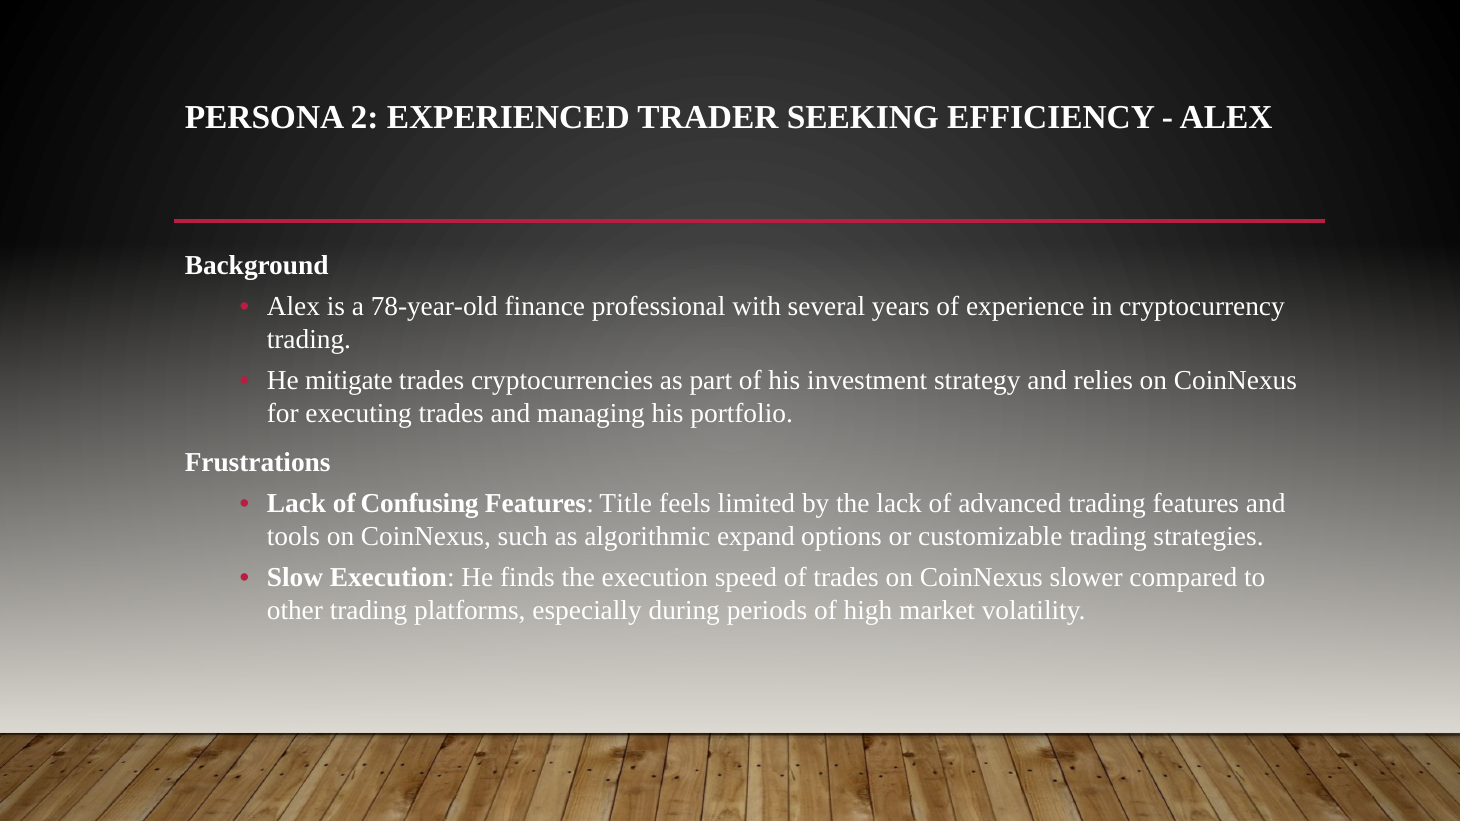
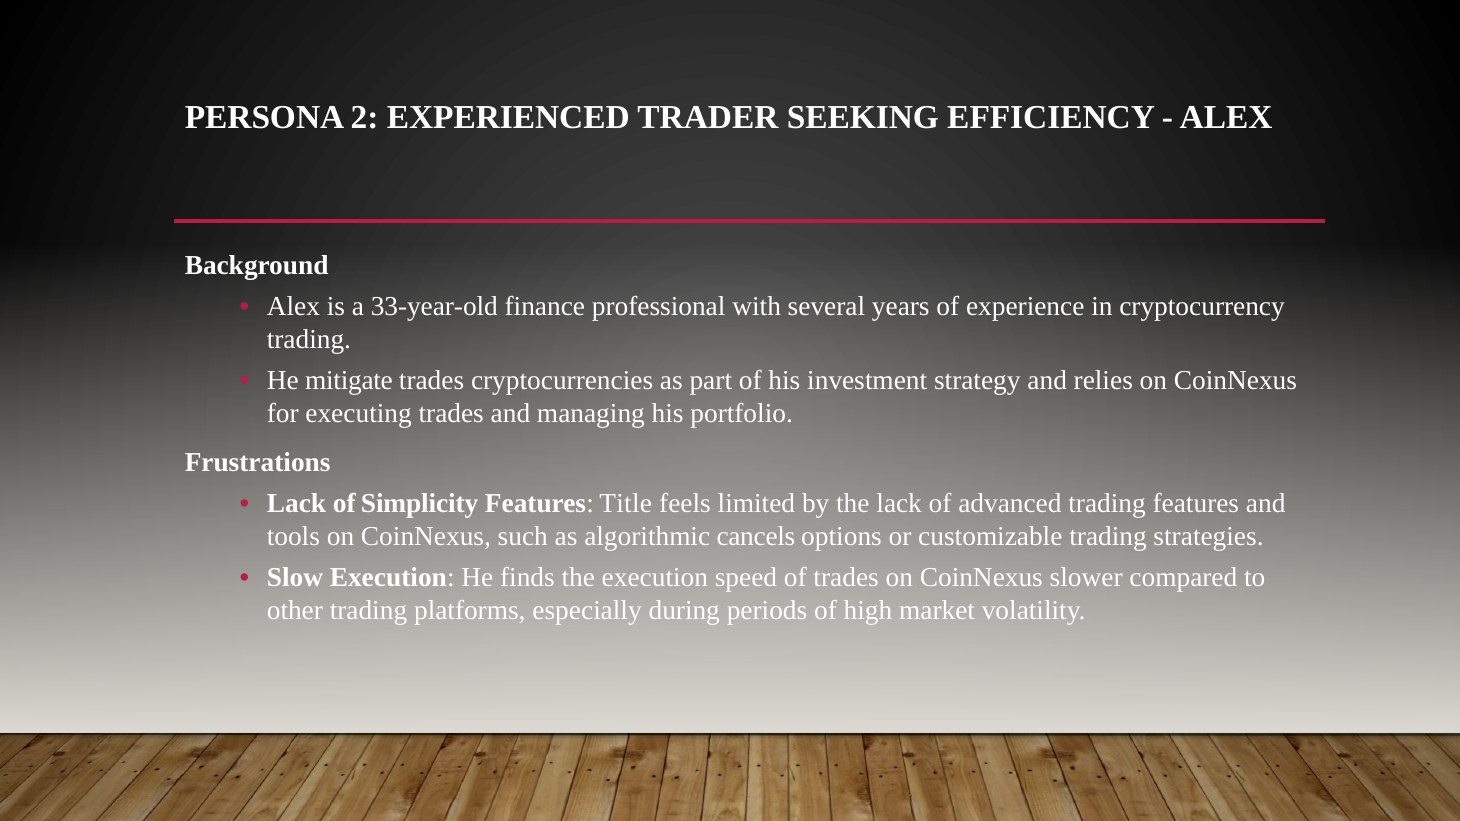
78-year-old: 78-year-old -> 33-year-old (434, 306)
Confusing: Confusing -> Simplicity (420, 503)
expand: expand -> cancels (756, 537)
